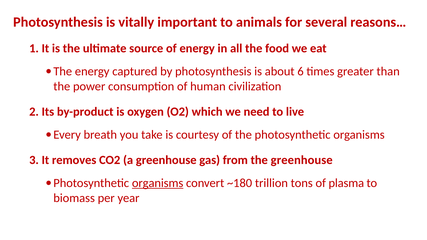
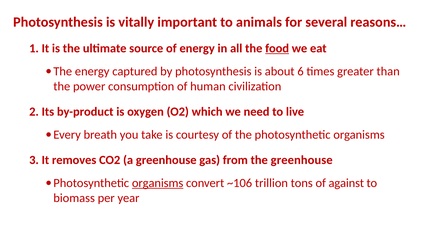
food underline: none -> present (277, 48)
~180: ~180 -> ~106 (240, 183)
plasma: plasma -> against (346, 183)
